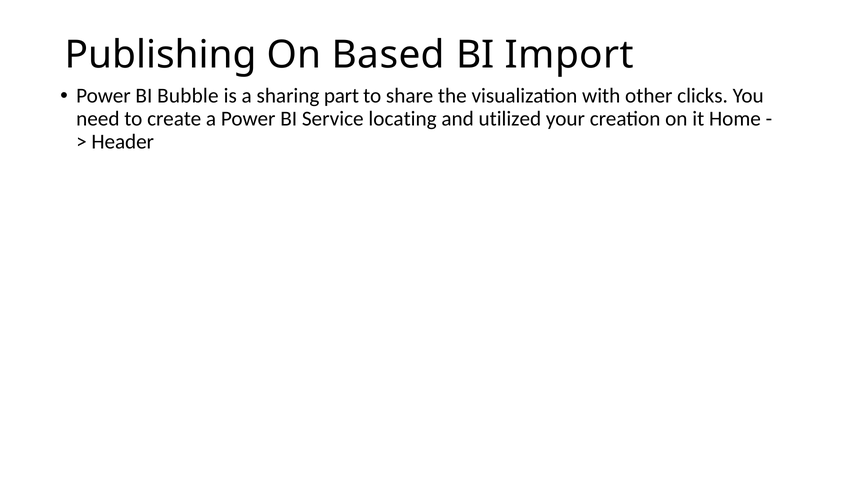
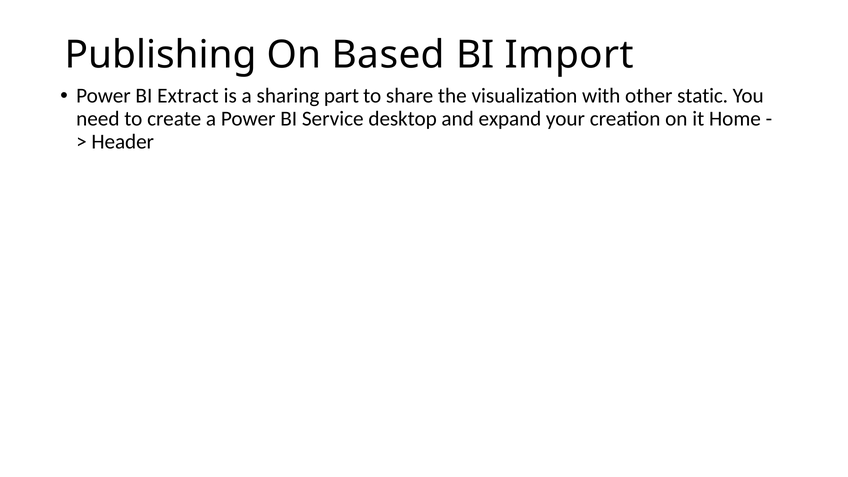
Bubble: Bubble -> Extract (188, 96)
clicks: clicks -> static (703, 96)
locating: locating -> desktop (403, 119)
utilized: utilized -> expand (510, 119)
